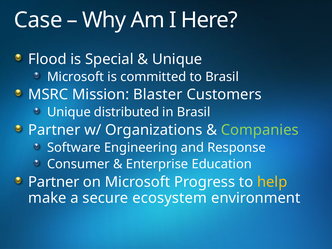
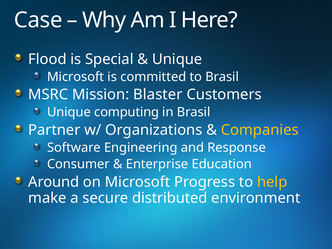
distributed: distributed -> computing (127, 112)
Companies colour: light green -> yellow (260, 130)
Partner: Partner -> Around (54, 182)
ecosystem: ecosystem -> distributed (170, 198)
